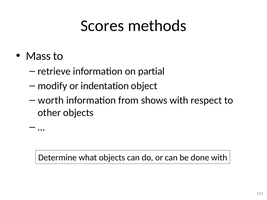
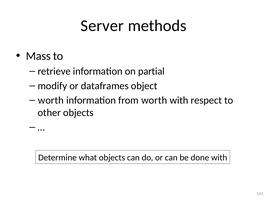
Scores: Scores -> Server (102, 26)
indentation: indentation -> dataframes (105, 86)
from shows: shows -> worth (154, 100)
